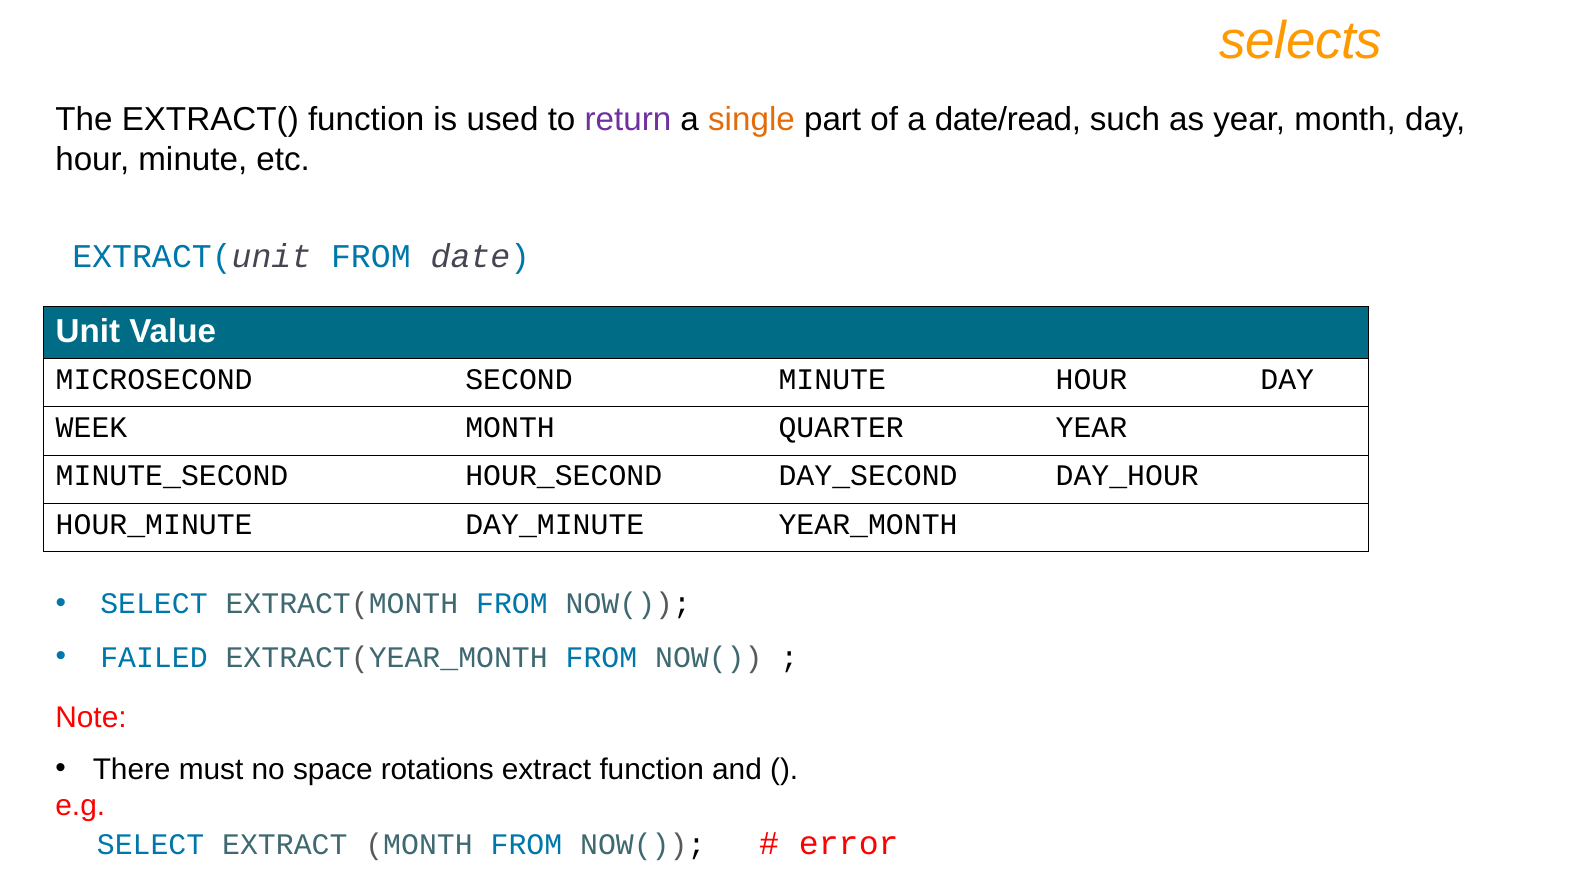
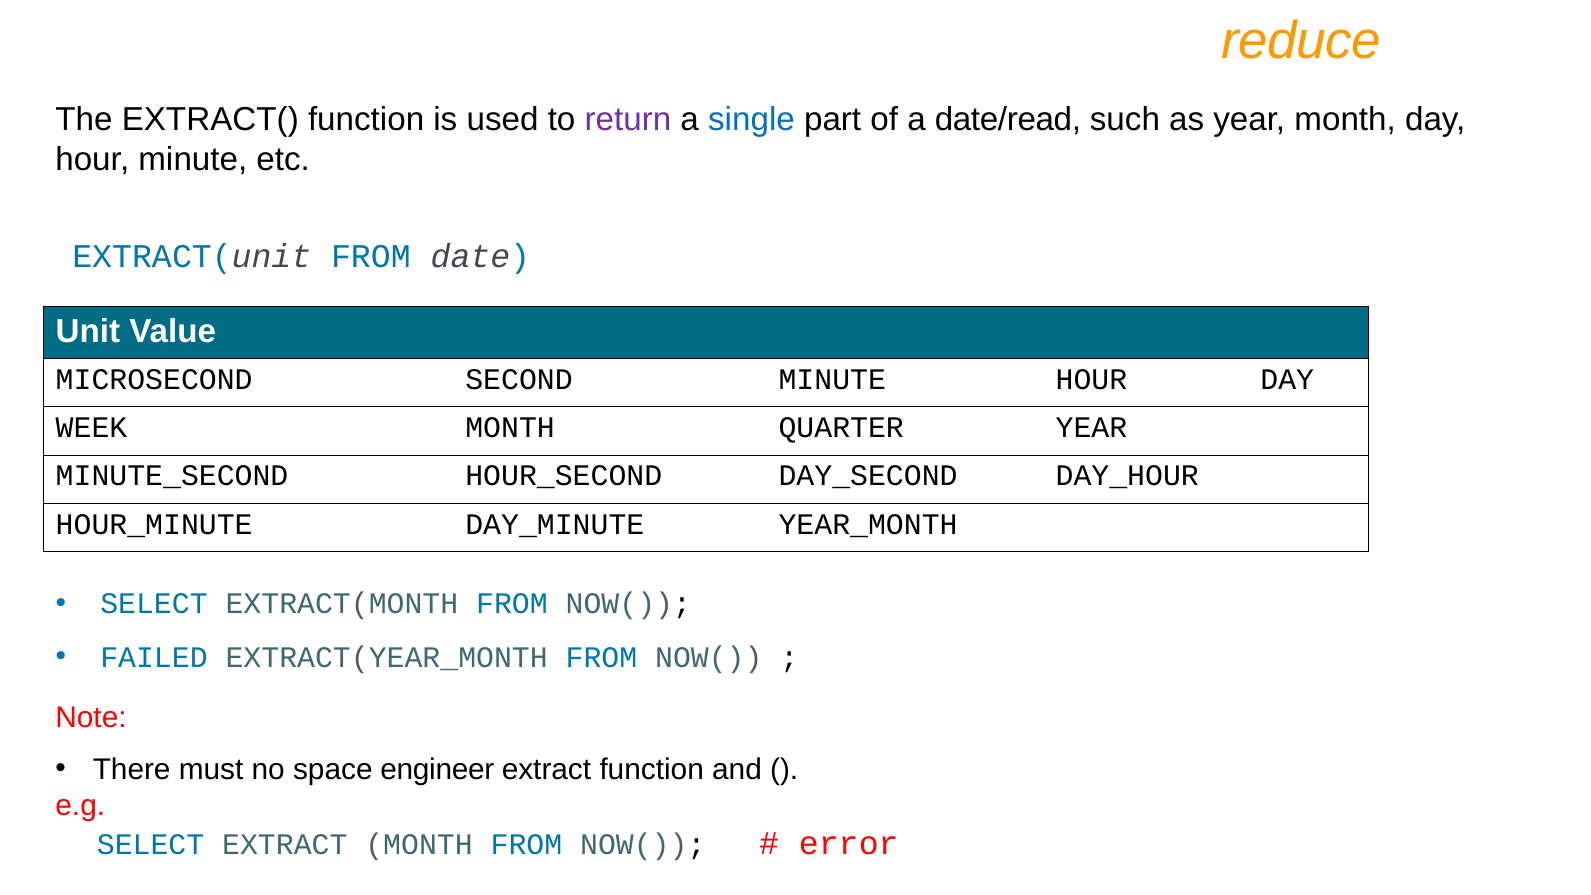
selects: selects -> reduce (1301, 41)
single colour: orange -> blue (751, 120)
rotations: rotations -> engineer (437, 769)
